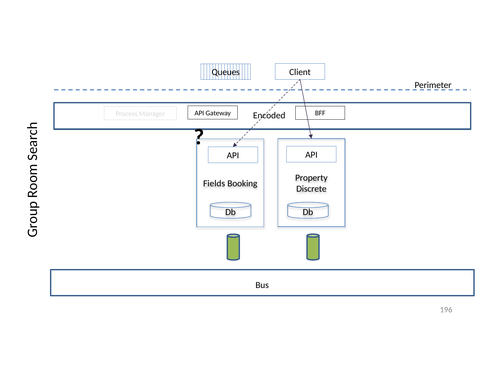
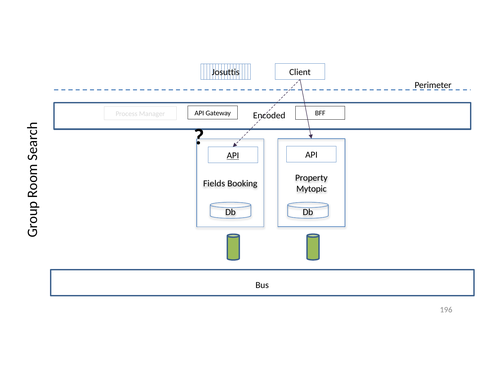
Queues: Queues -> Josuttis (226, 72)
API underline: none -> present (233, 156)
Discrete: Discrete -> Mytopic (311, 189)
